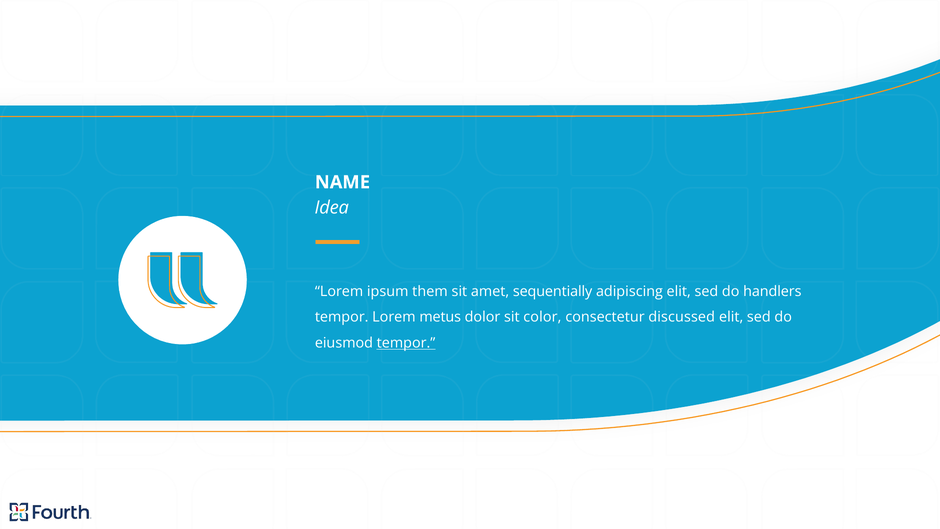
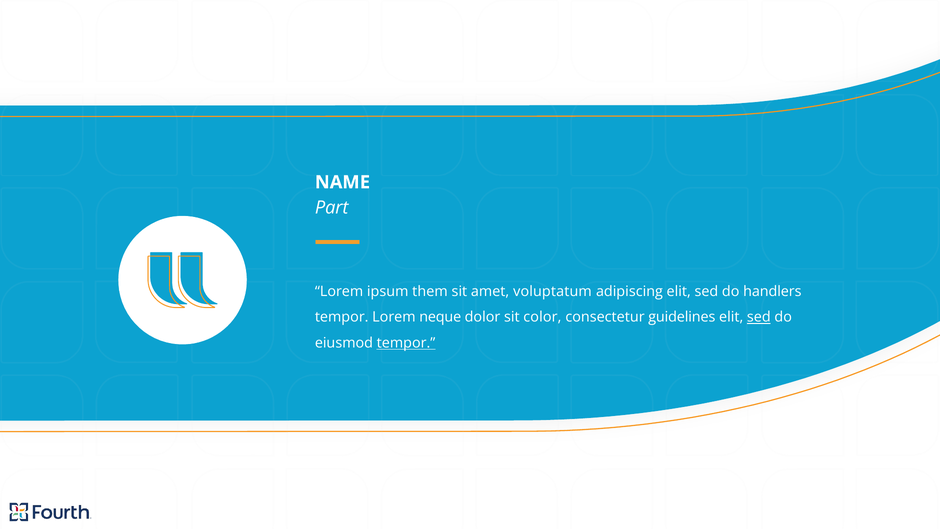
Idea: Idea -> Part (332, 207)
sequentially: sequentially -> voluptatum (552, 291)
metus: metus -> neque (440, 317)
discussed: discussed -> guidelines (682, 317)
sed underline: none -> present (759, 317)
